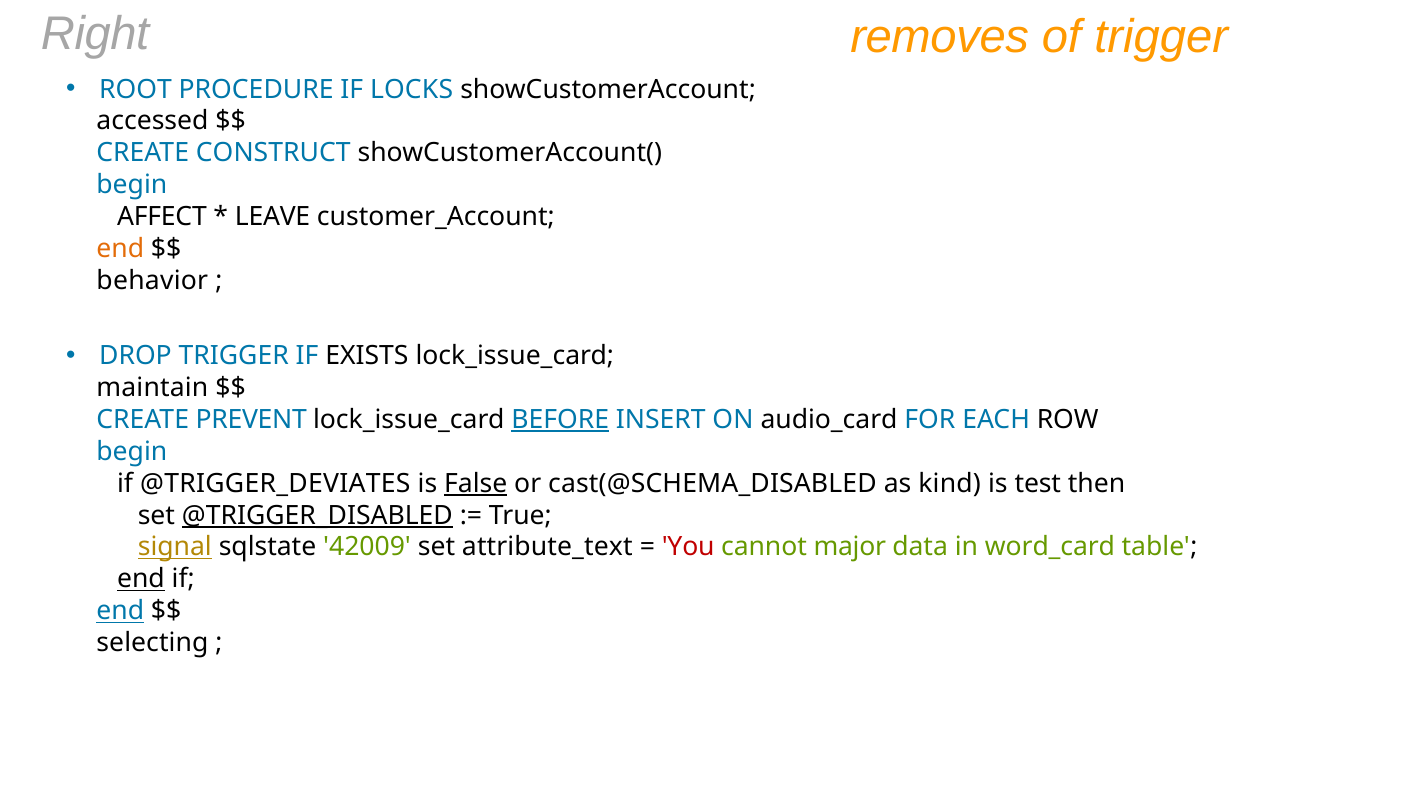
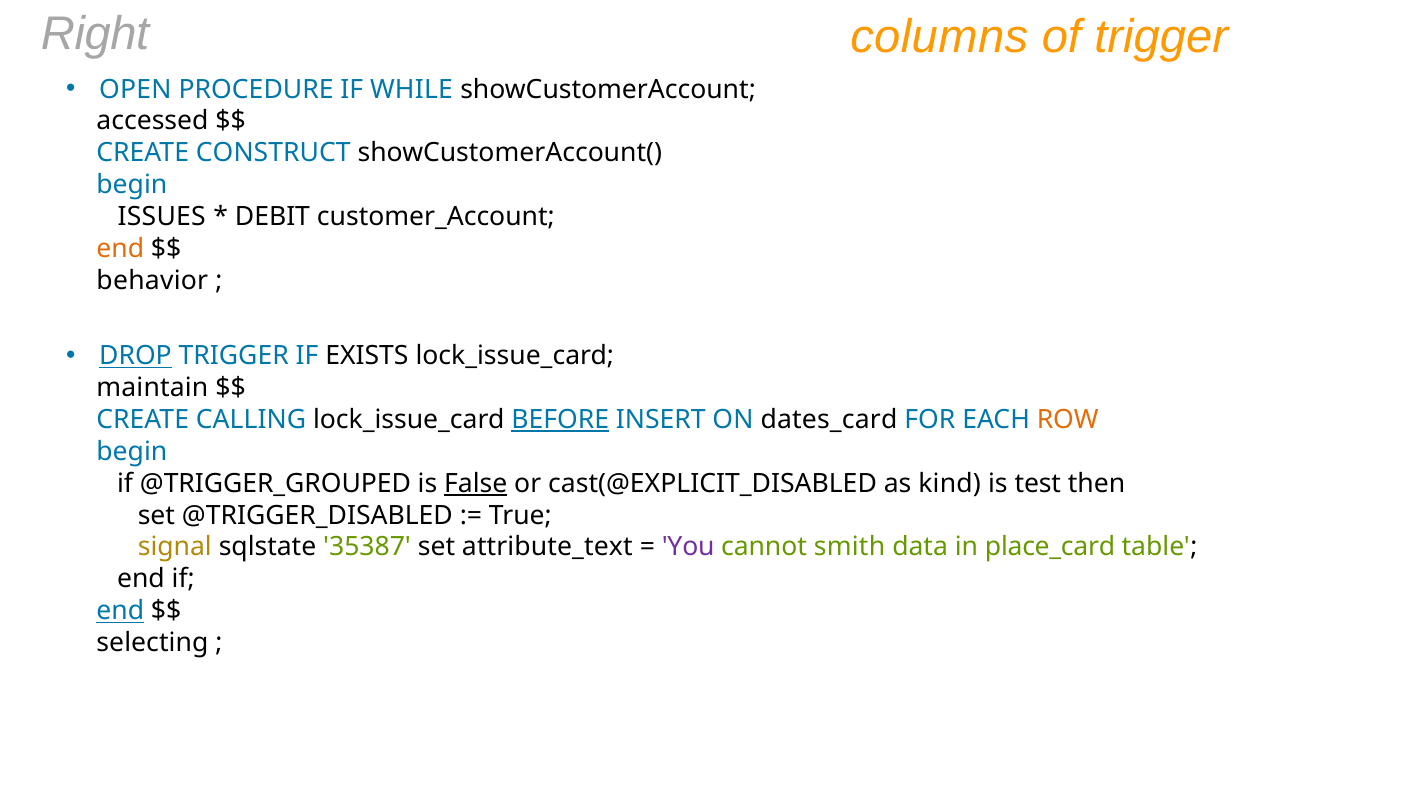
removes: removes -> columns (939, 37)
ROOT: ROOT -> OPEN (135, 89)
LOCKS: LOCKS -> WHILE (412, 89)
AFFECT: AFFECT -> ISSUES (162, 217)
LEAVE: LEAVE -> DEBIT (272, 217)
DROP underline: none -> present (135, 356)
PREVENT: PREVENT -> CALLING (251, 420)
audio_card: audio_card -> dates_card (829, 420)
ROW colour: black -> orange (1068, 420)
@TRIGGER_DEVIATES: @TRIGGER_DEVIATES -> @TRIGGER_GROUPED (275, 484)
cast(@SCHEMA_DISABLED: cast(@SCHEMA_DISABLED -> cast(@EXPLICIT_DISABLED (713, 484)
@TRIGGER_DISABLED underline: present -> none (317, 516)
signal underline: present -> none (175, 548)
42009: 42009 -> 35387 (367, 548)
You colour: red -> purple (688, 548)
major: major -> smith (850, 548)
word_card: word_card -> place_card (1050, 548)
end underline: present -> none (141, 579)
